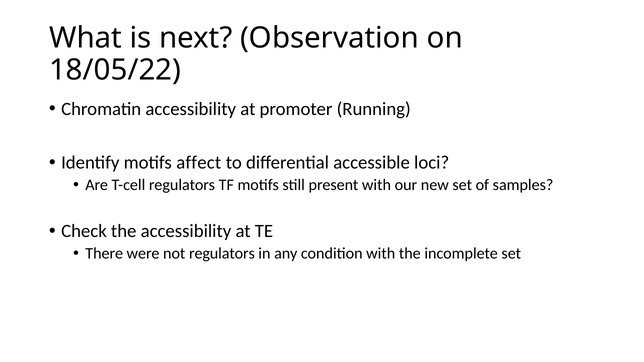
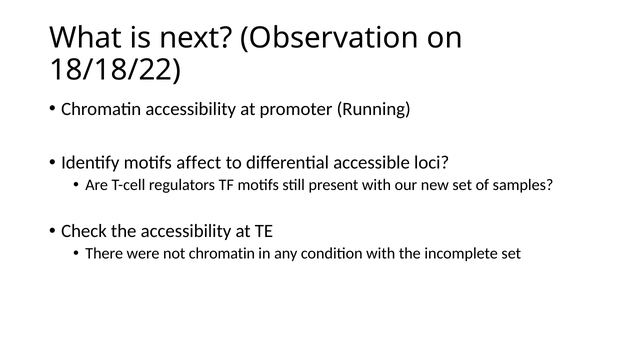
18/05/22: 18/05/22 -> 18/18/22 (115, 70)
not regulators: regulators -> chromatin (222, 254)
